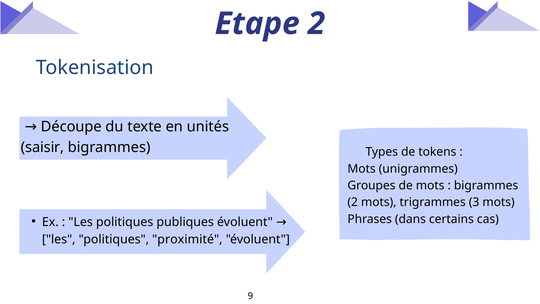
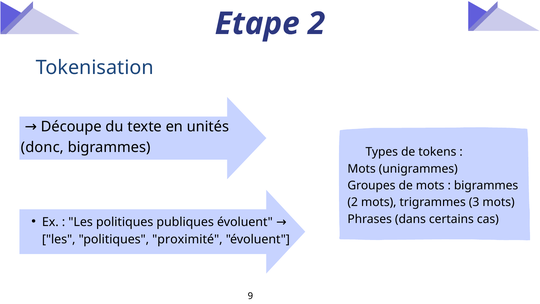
saisir: saisir -> donc (42, 147)
